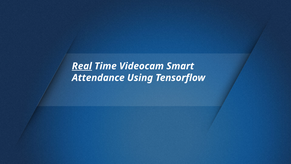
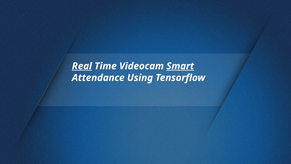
Smart underline: none -> present (180, 66)
